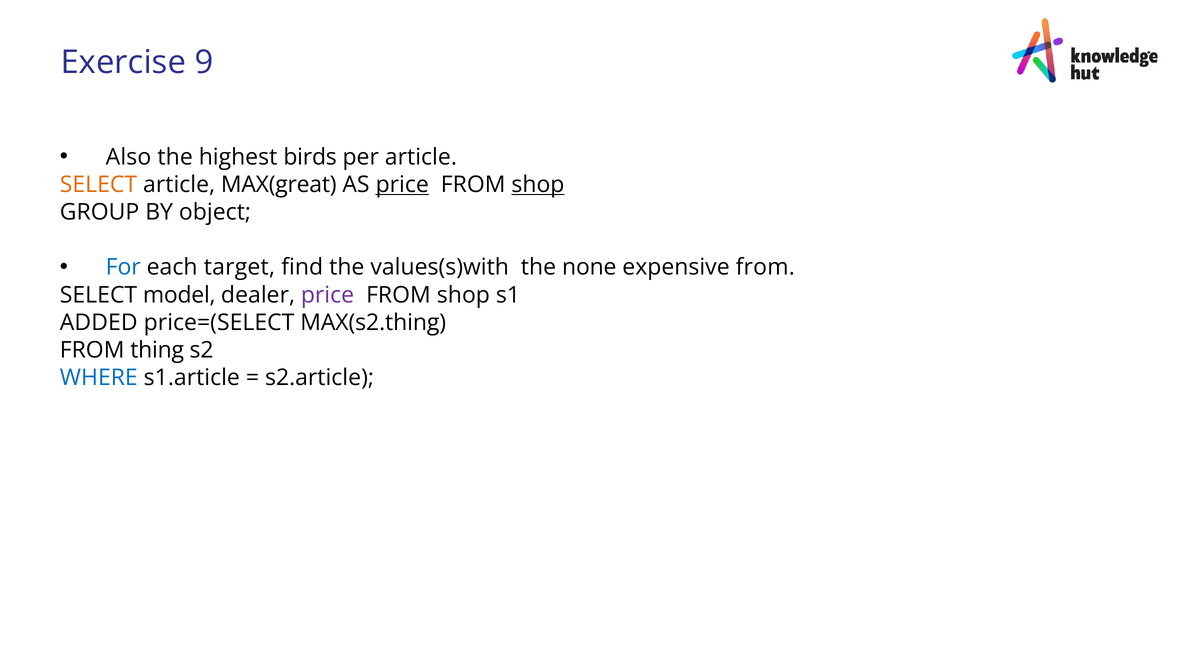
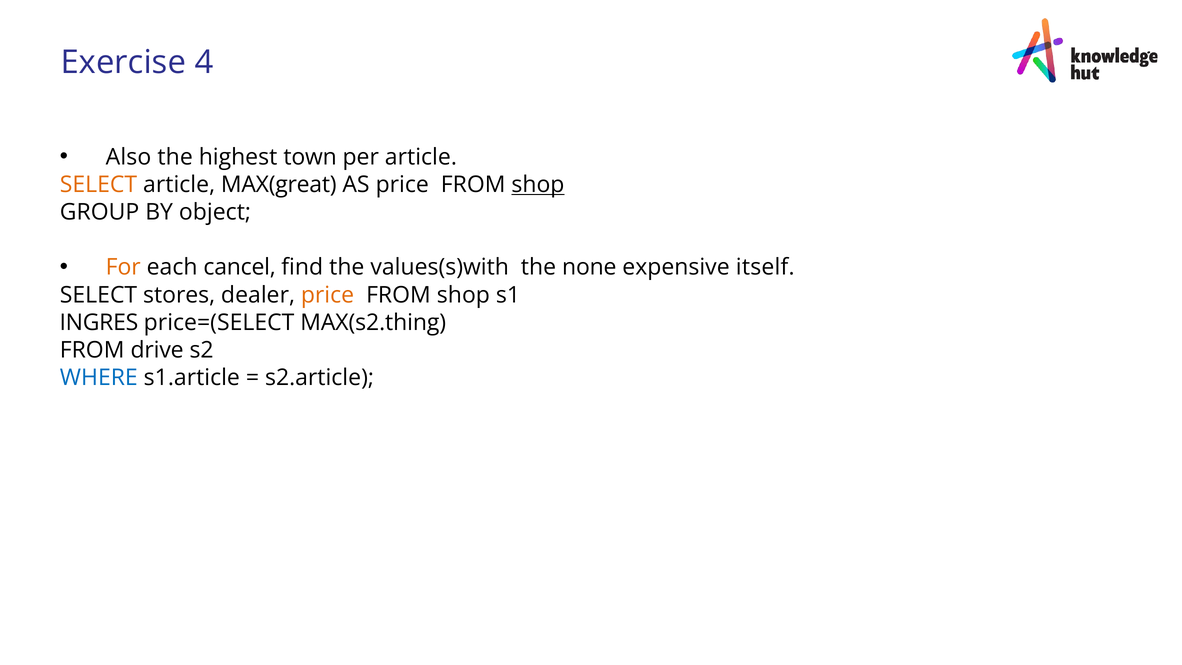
9: 9 -> 4 (204, 62)
birds: birds -> town (310, 157)
price underline: present -> none (402, 185)
For colour: blue -> orange (123, 267)
target: target -> cancel (240, 267)
expensive from: from -> itself (765, 267)
model: model -> stores (179, 295)
price colour: purple -> orange (327, 295)
ADDED: ADDED -> INGRES (99, 323)
thing: thing -> drive (157, 350)
